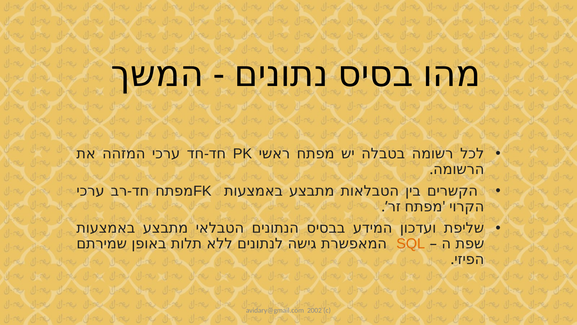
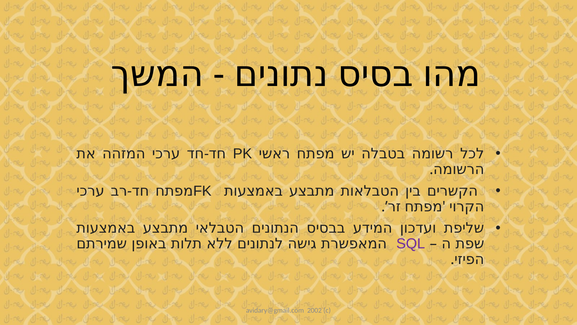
SQL colour: orange -> purple (411, 243)
